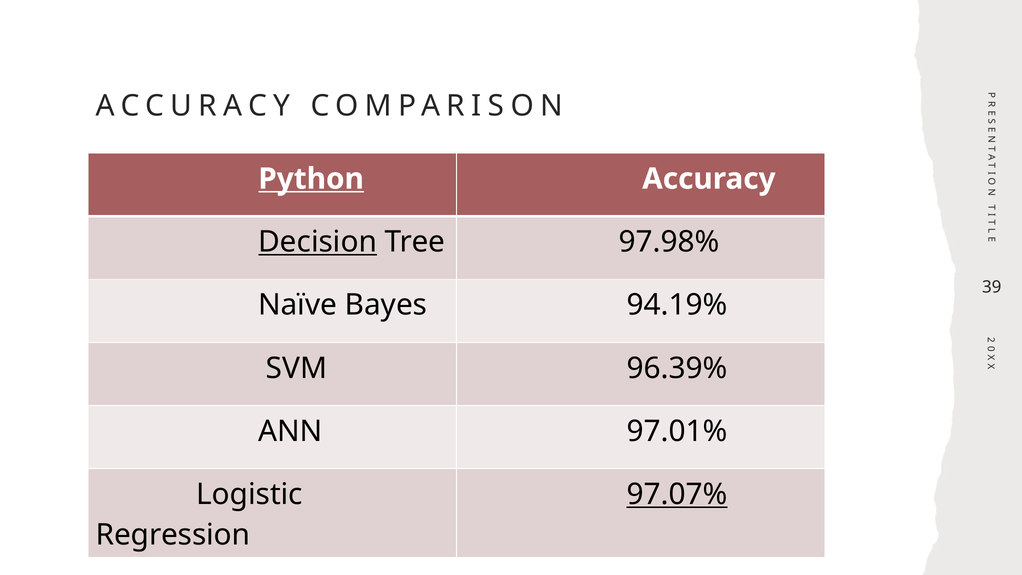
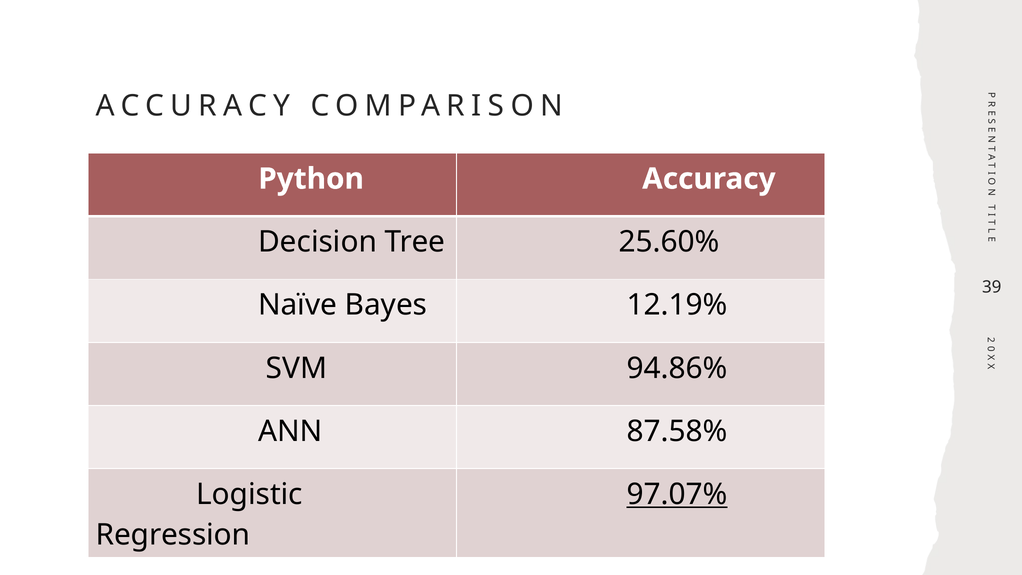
Python underline: present -> none (311, 179)
Decision underline: present -> none (318, 242)
97.98%: 97.98% -> 25.60% (669, 242)
94.19%: 94.19% -> 12.19% (677, 305)
96.39%: 96.39% -> 94.86% (677, 368)
97.01%: 97.01% -> 87.58% (677, 431)
